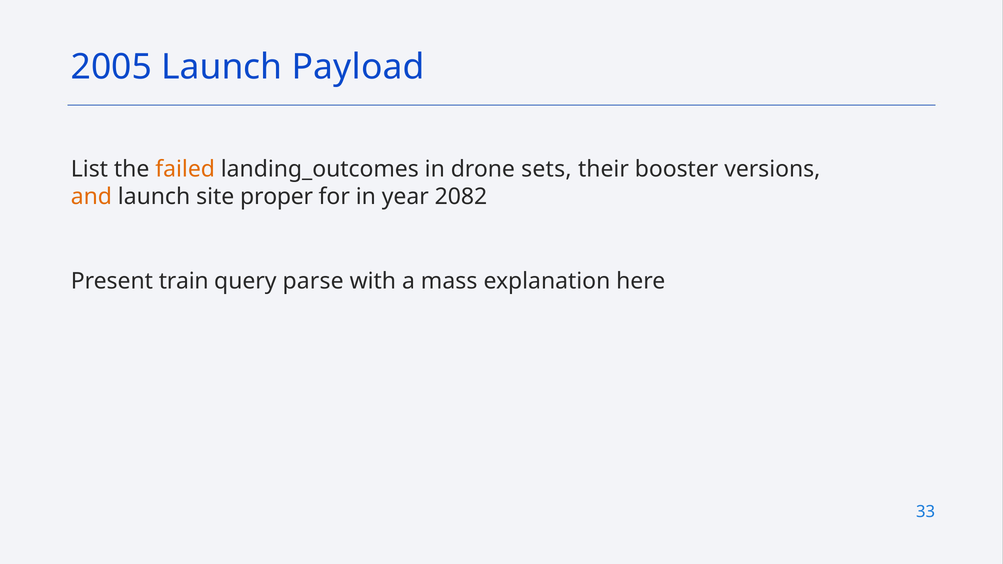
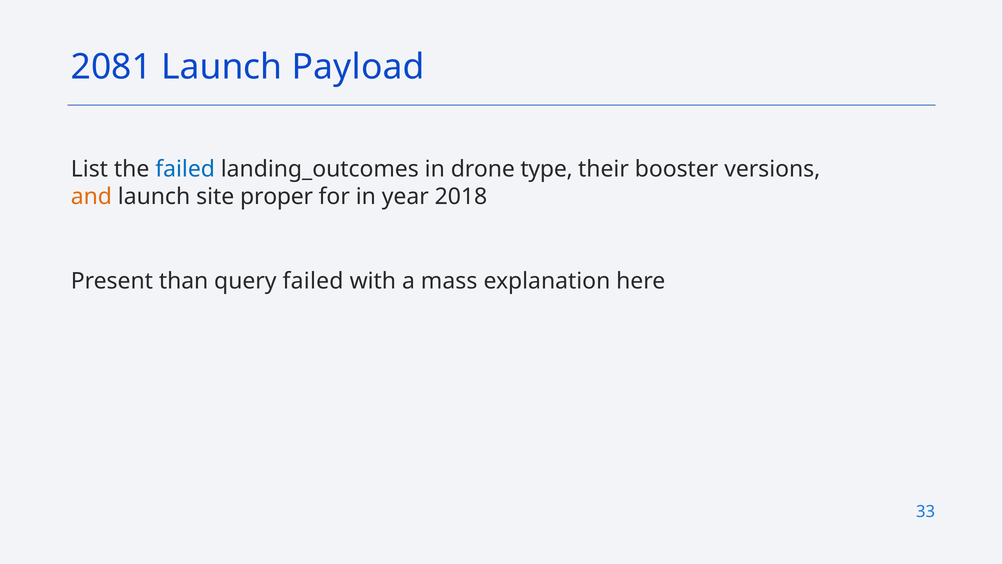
2005: 2005 -> 2081 (111, 67)
failed colour: orange -> blue (185, 169)
sets: sets -> type (547, 169)
2082: 2082 -> 2018 (461, 197)
train: train -> than (184, 281)
query parse: parse -> failed (313, 281)
